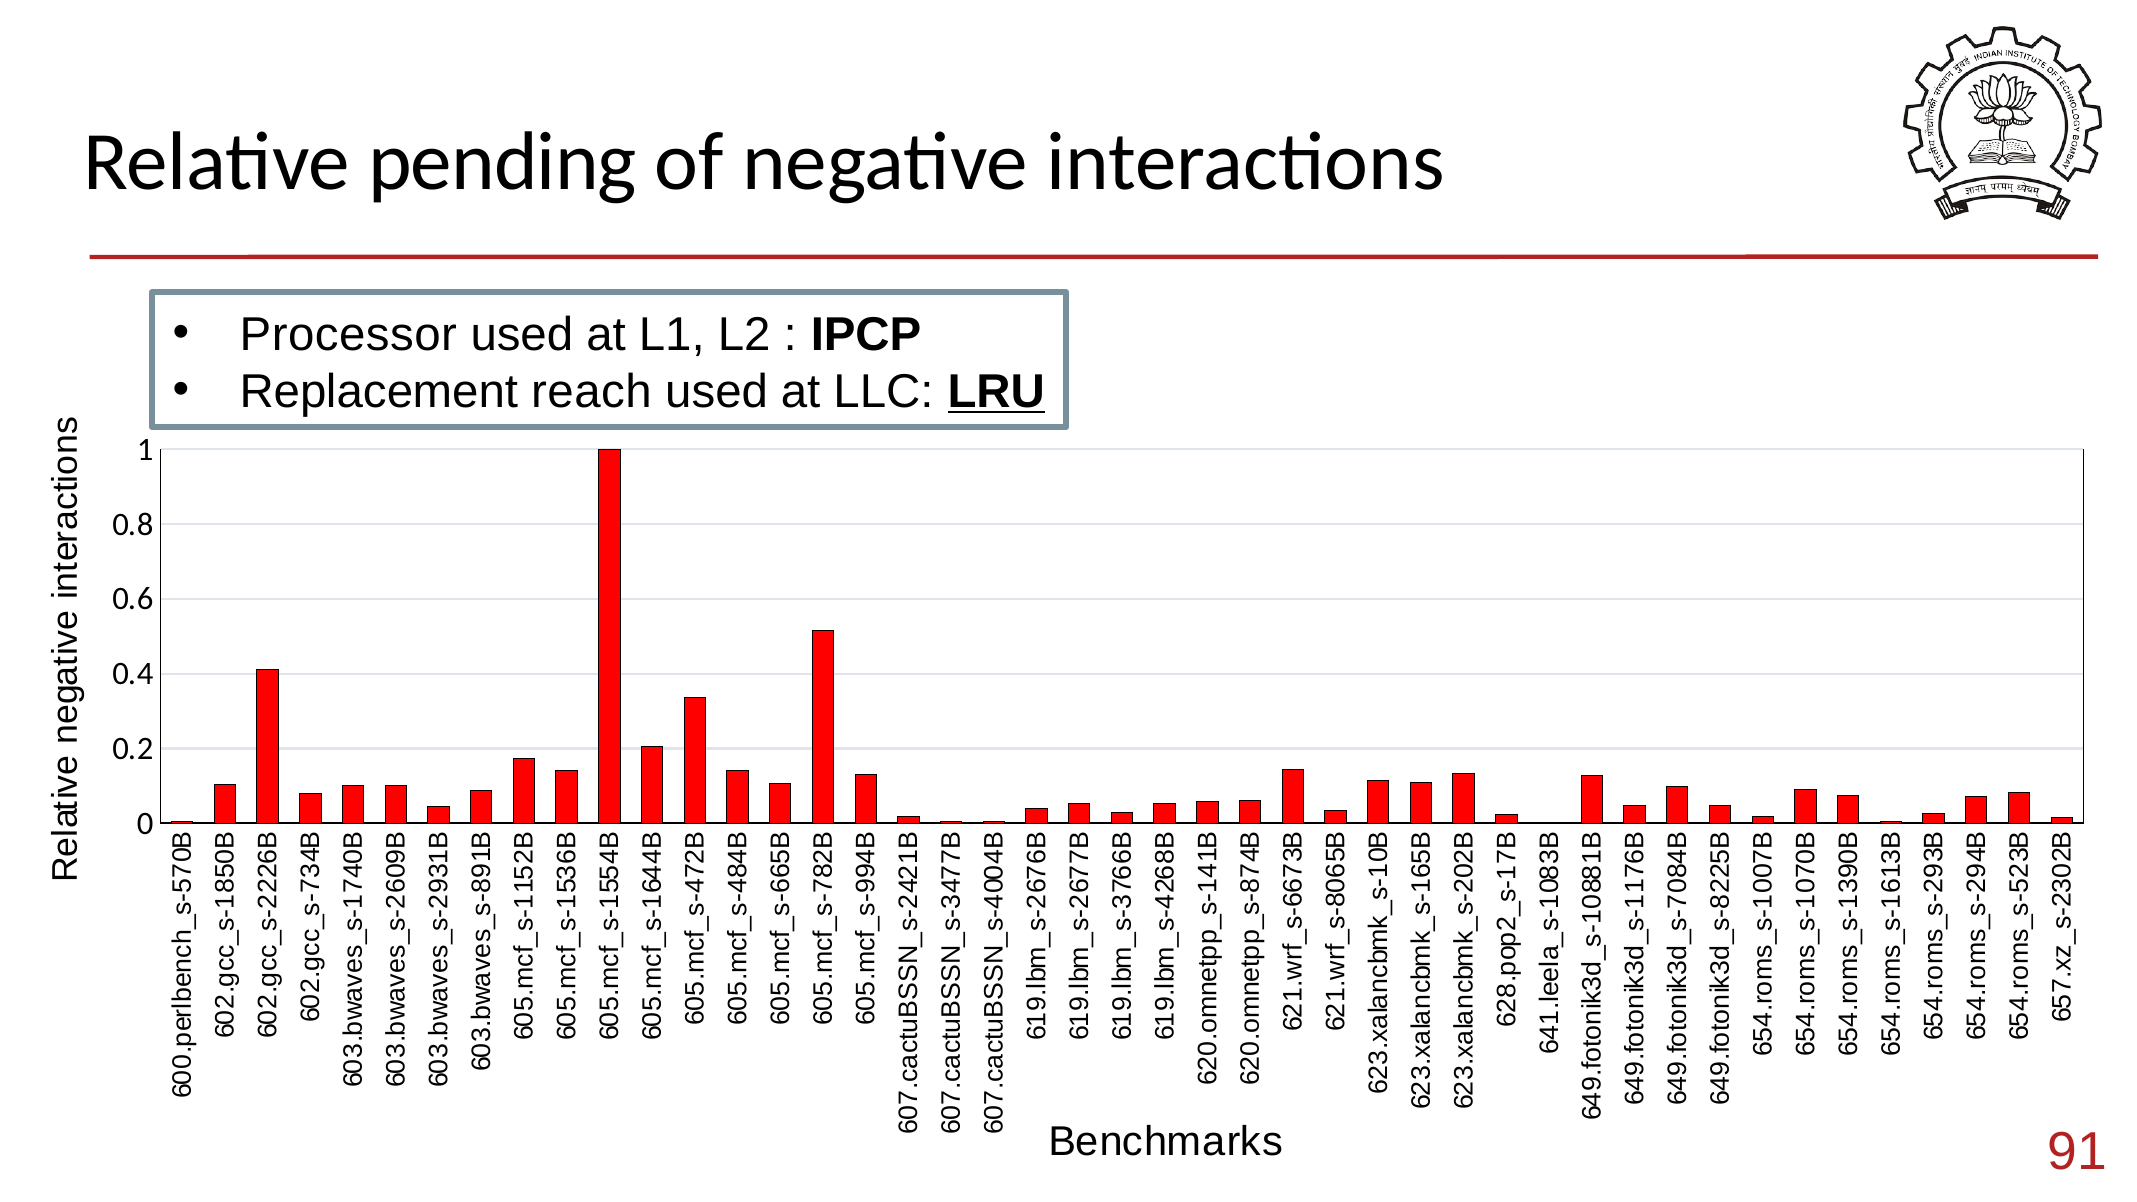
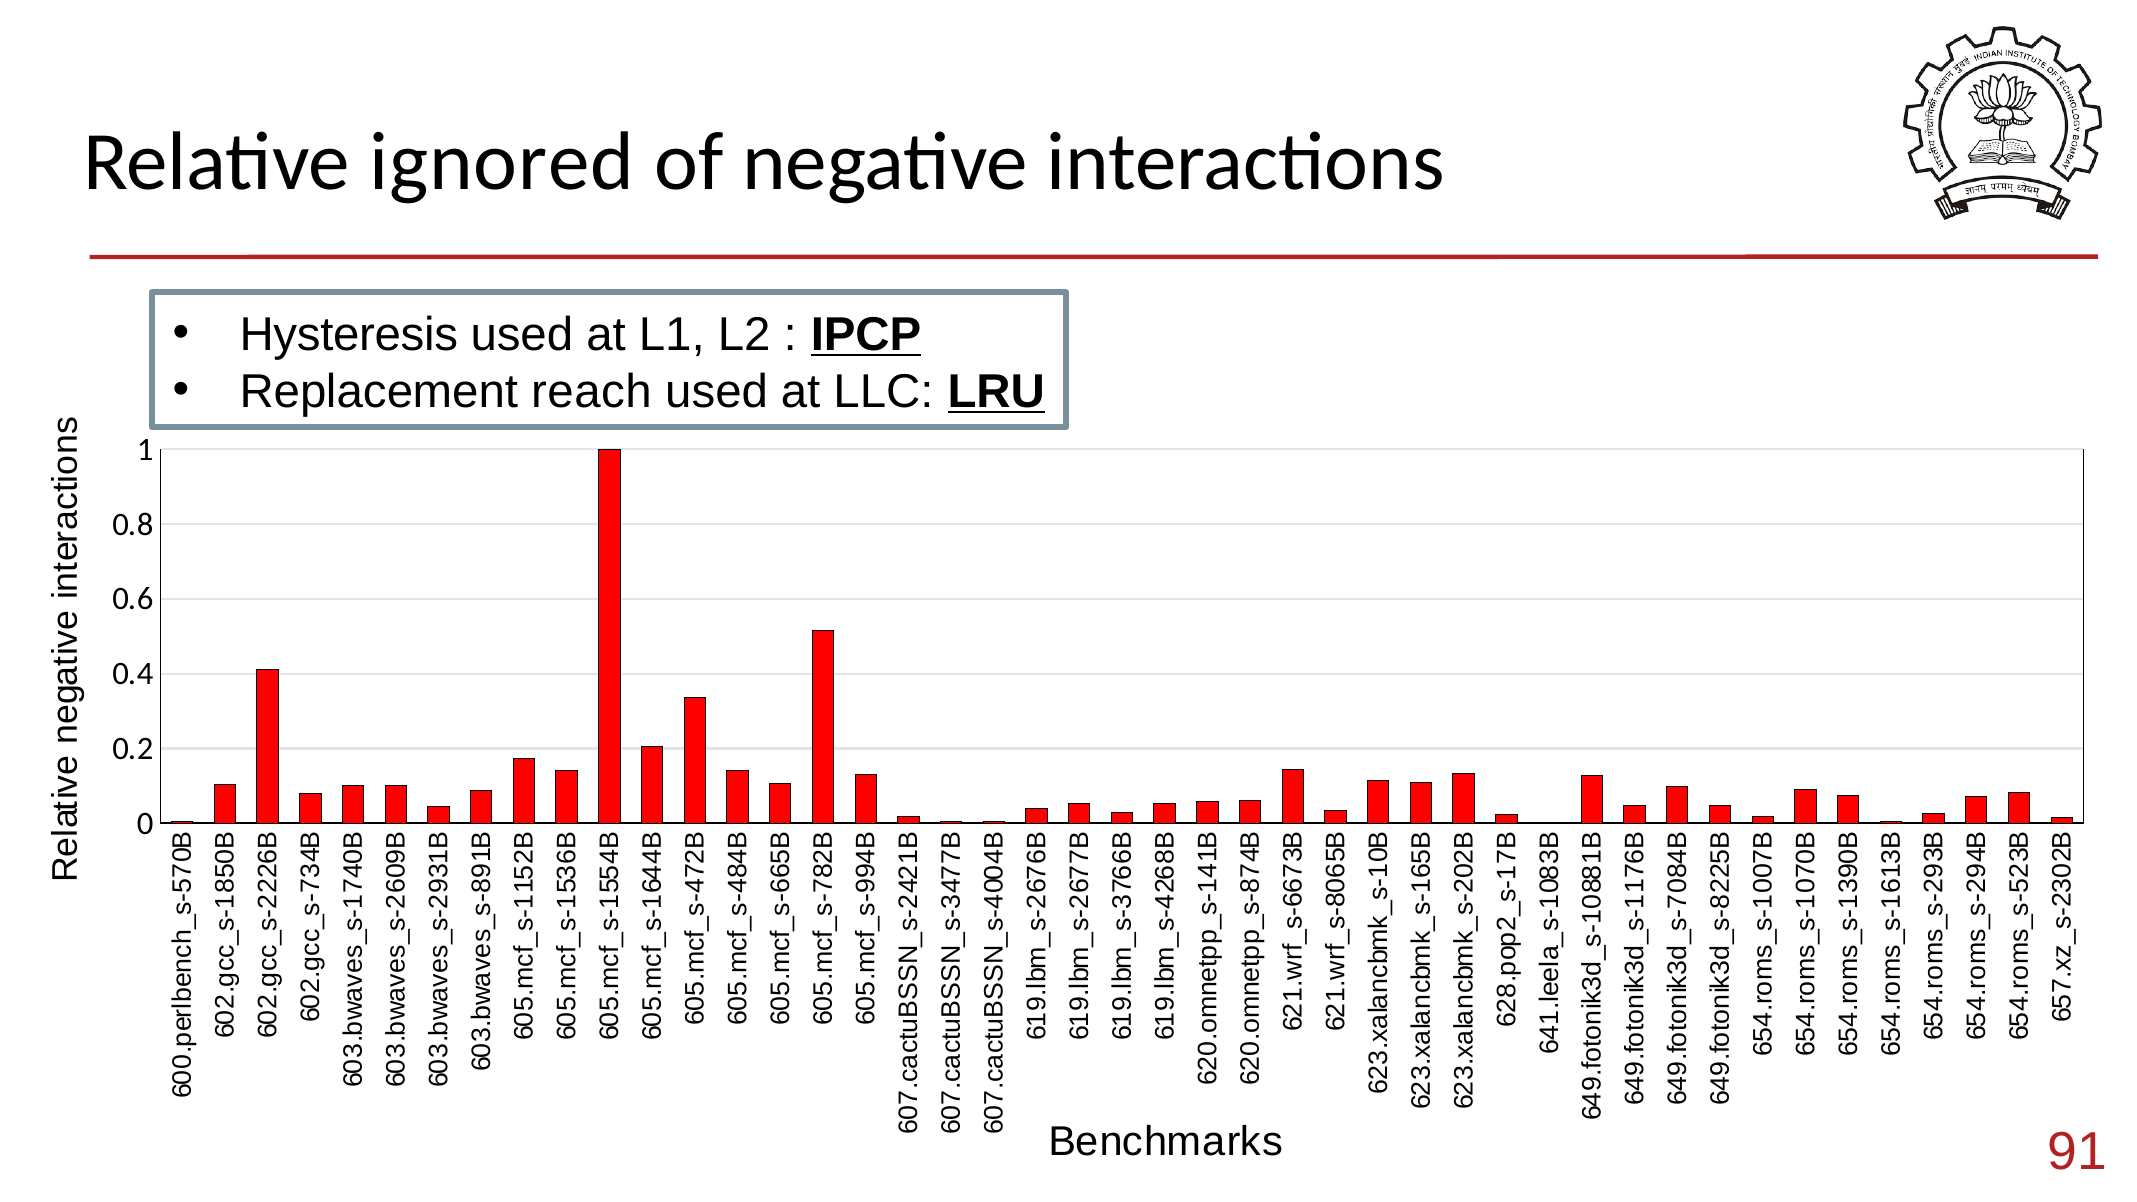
pending: pending -> ignored (502, 162)
Processor: Processor -> Hysteresis (349, 335)
IPCP underline: none -> present (866, 335)
